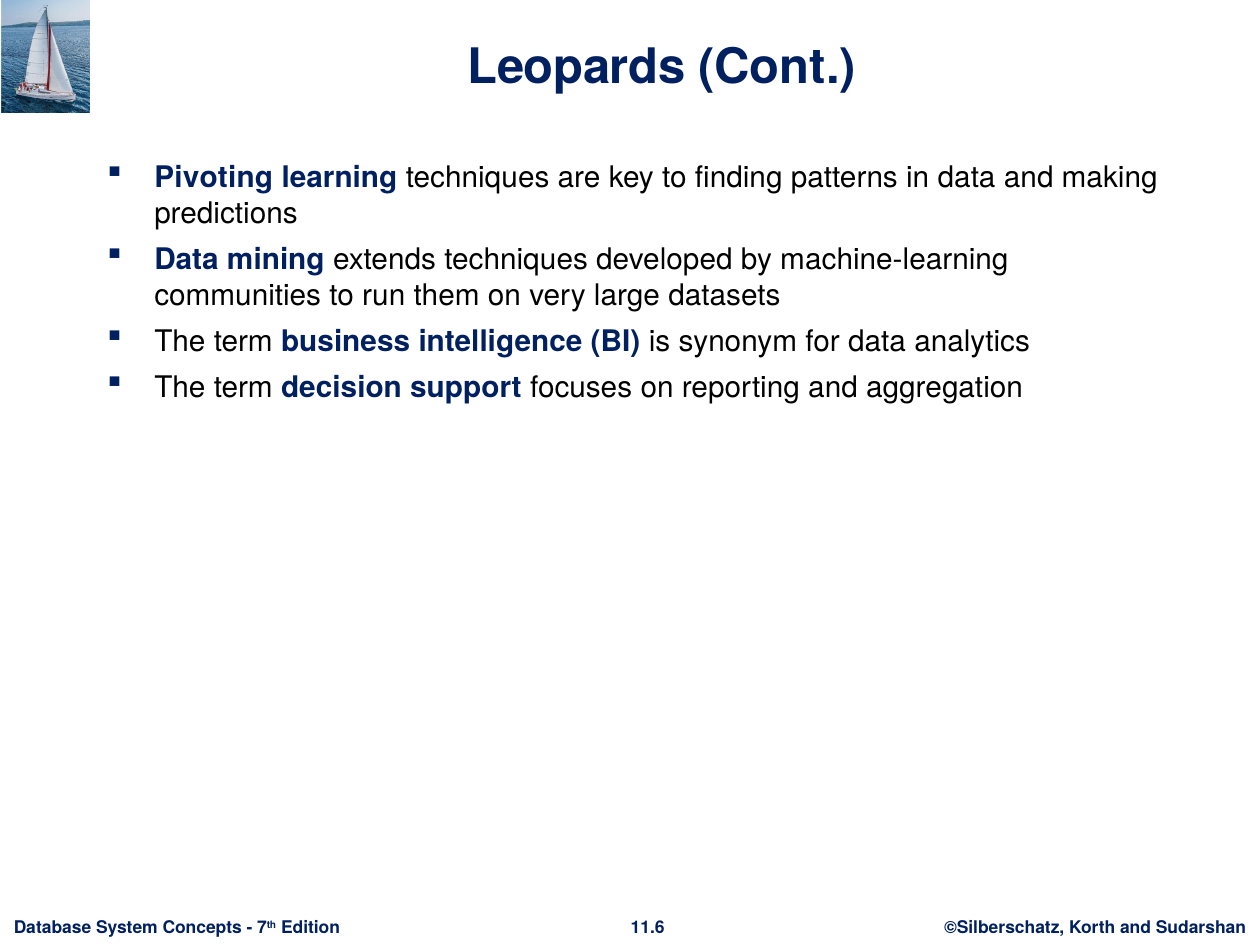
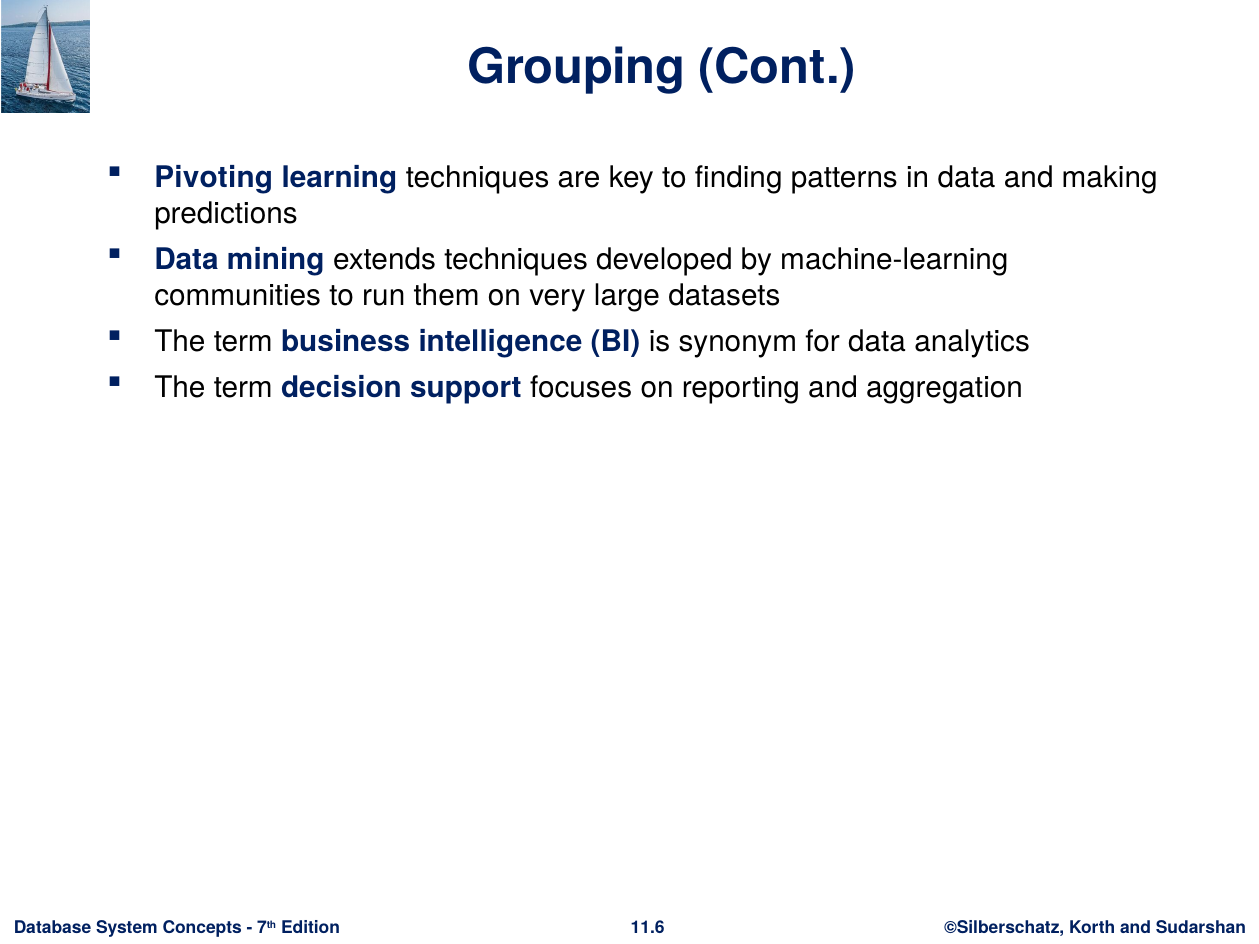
Leopards: Leopards -> Grouping (576, 68)
